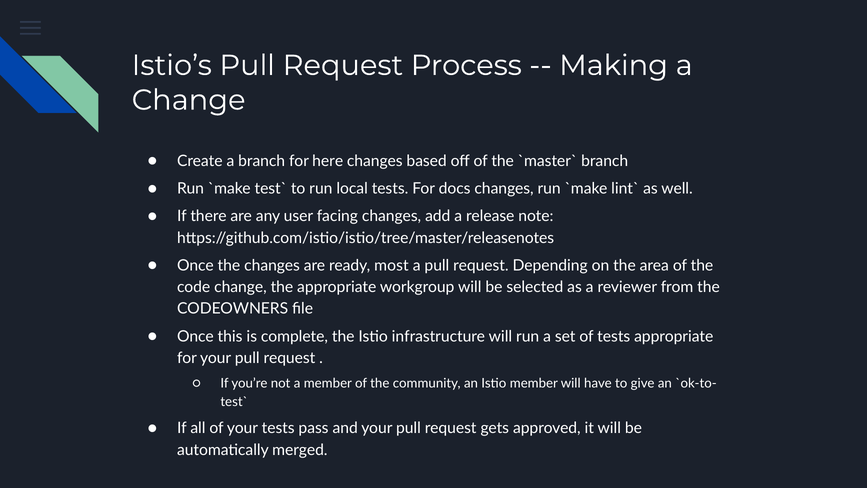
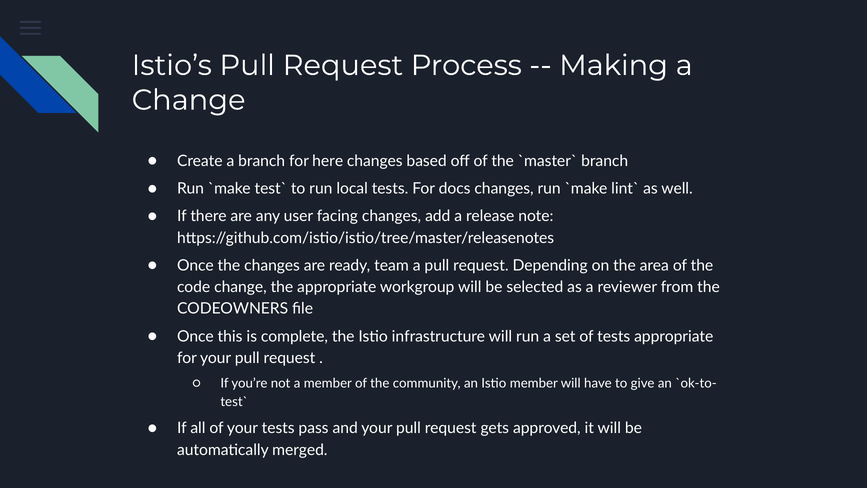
most: most -> team (391, 265)
